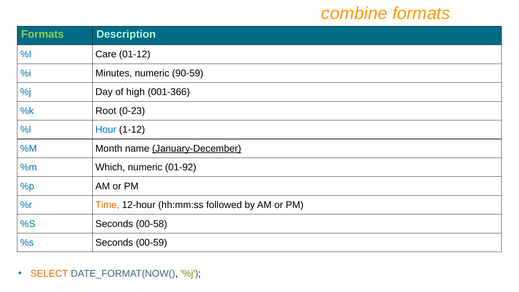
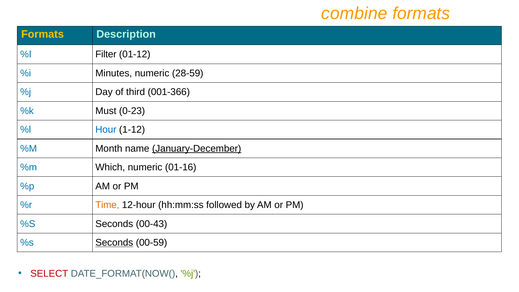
Formats colour: light green -> yellow (43, 34)
Care: Care -> Filter (106, 54)
90-59: 90-59 -> 28-59 (188, 73)
high: high -> third (136, 92)
Root: Root -> Must (106, 111)
01-92: 01-92 -> 01-16 (181, 167)
00-58: 00-58 -> 00-43 (152, 224)
Seconds underline: none -> present (114, 243)
SELECT colour: orange -> red (49, 274)
